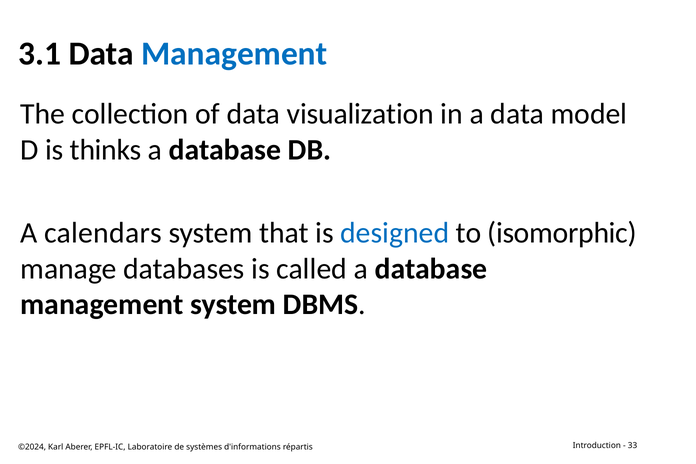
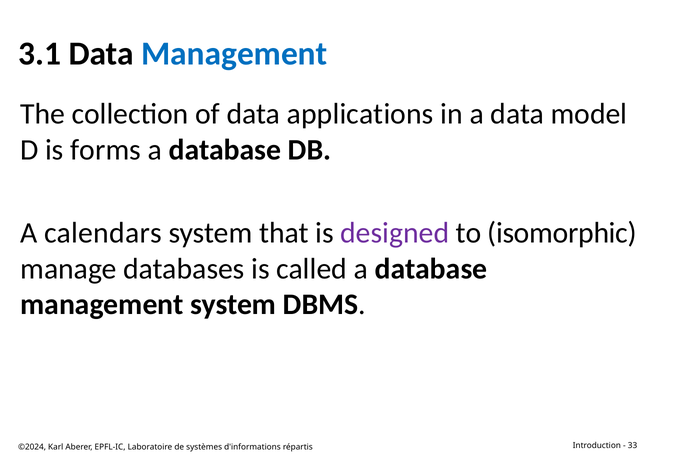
visualization: visualization -> applications (360, 114)
thinks: thinks -> forms (106, 150)
designed colour: blue -> purple (395, 233)
